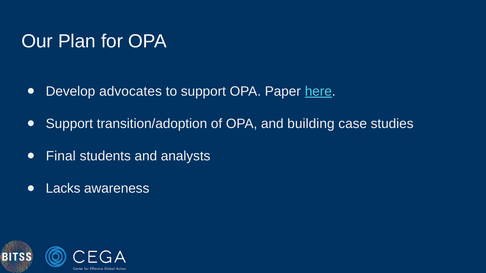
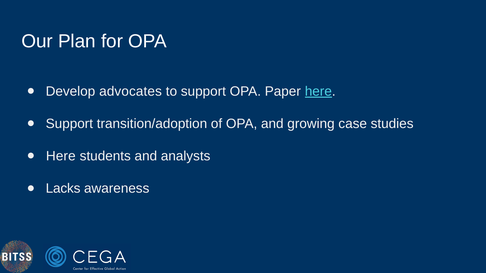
building: building -> growing (311, 124)
Final: Final -> Here (61, 156)
